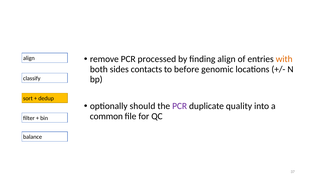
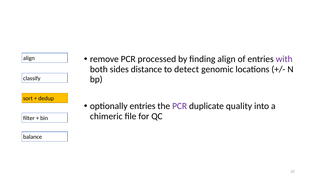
with colour: orange -> purple (284, 59)
contacts: contacts -> distance (146, 69)
before: before -> detect (187, 69)
optionally should: should -> entries (143, 106)
common: common -> chimeric (106, 116)
